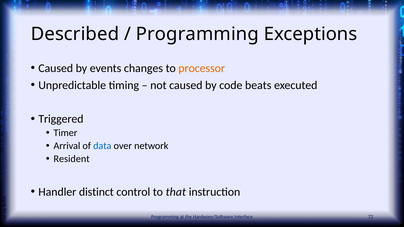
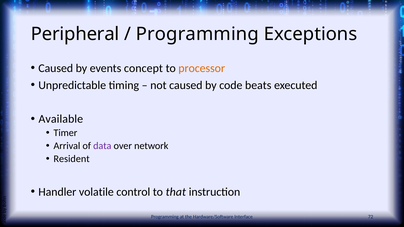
Described: Described -> Peripheral (75, 34)
changes: changes -> concept (143, 68)
Triggered: Triggered -> Available (61, 119)
data colour: blue -> purple (102, 146)
distinct: distinct -> volatile (96, 192)
